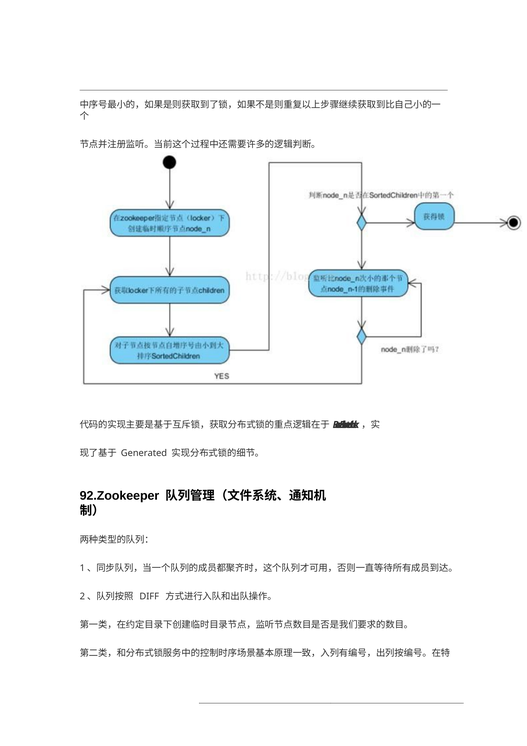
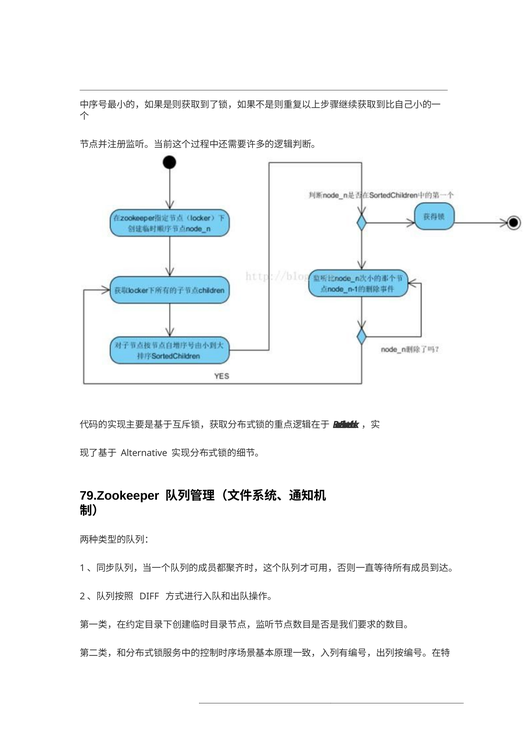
Generated: Generated -> Alternative (144, 453)
92.Zookeeper: 92.Zookeeper -> 79.Zookeeper (119, 496)
